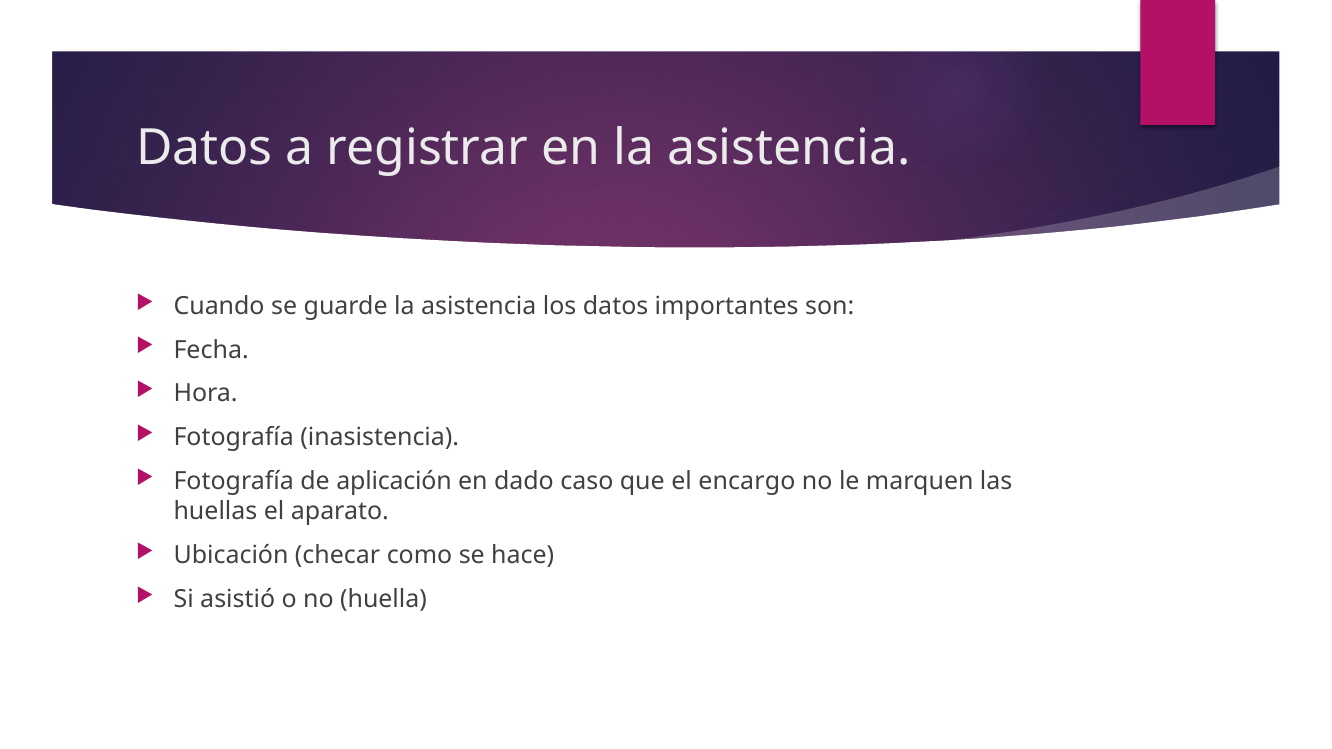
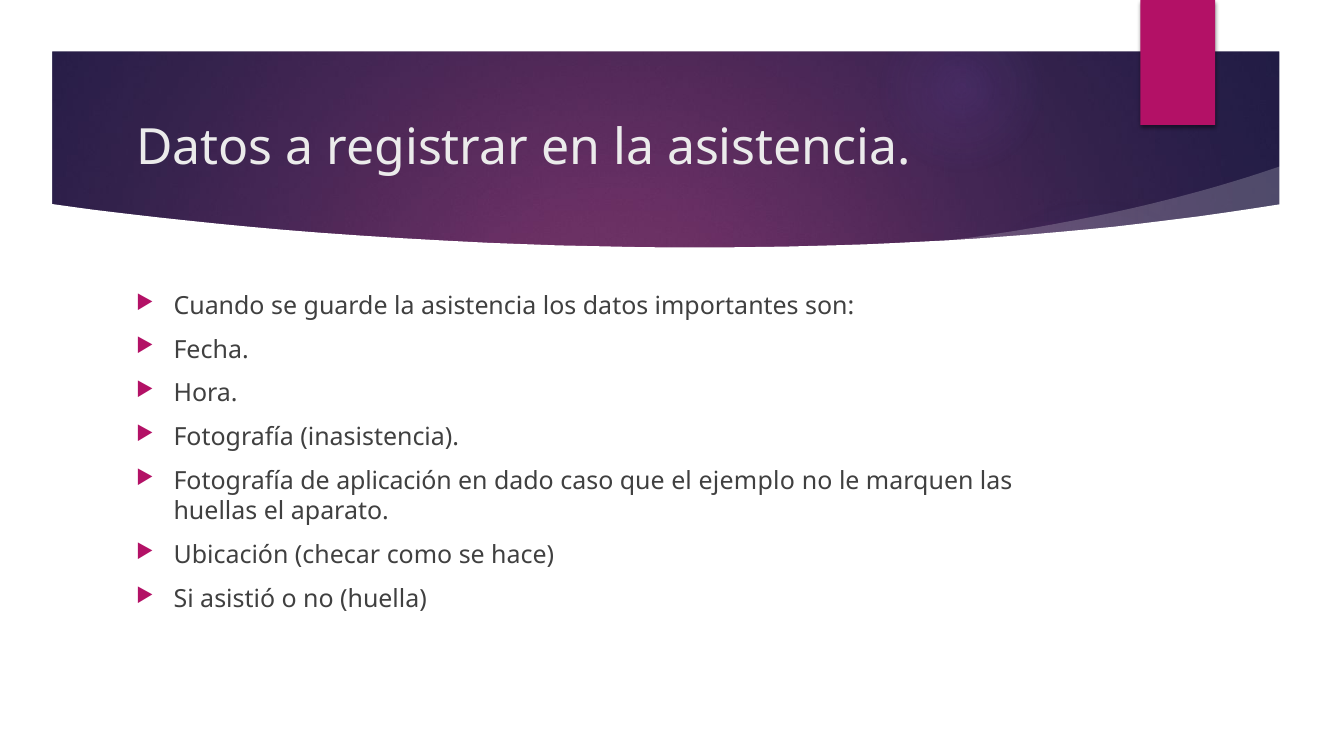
encargo: encargo -> ejemplo (747, 482)
